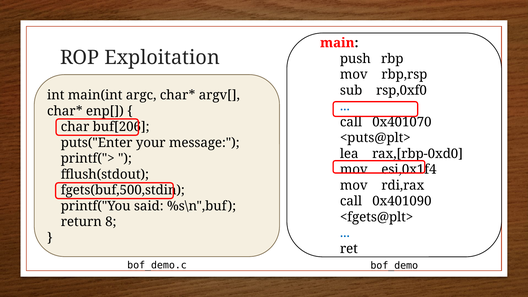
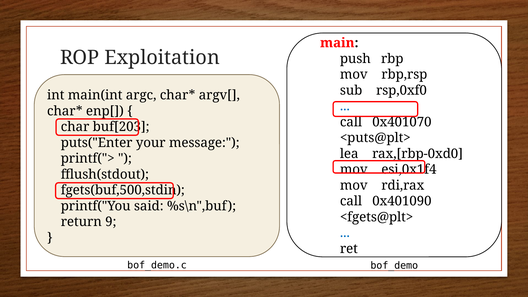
buf[206: buf[206 -> buf[203 (121, 127)
8: 8 -> 9 (111, 222)
